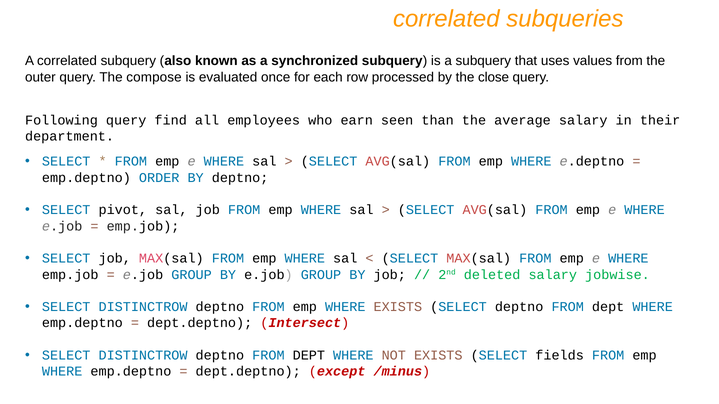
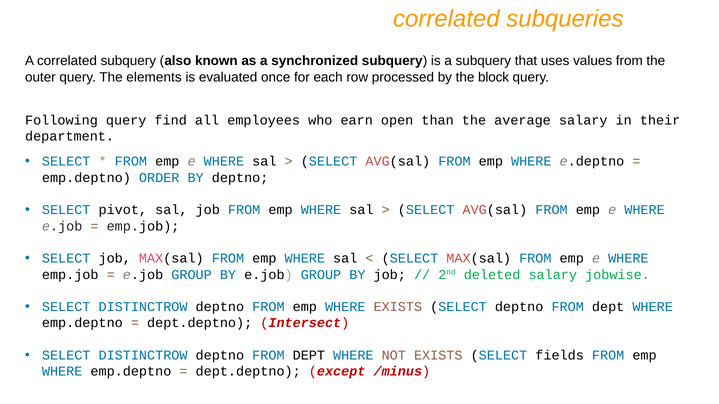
compose: compose -> elements (154, 77)
close: close -> block (494, 77)
seen: seen -> open (397, 120)
